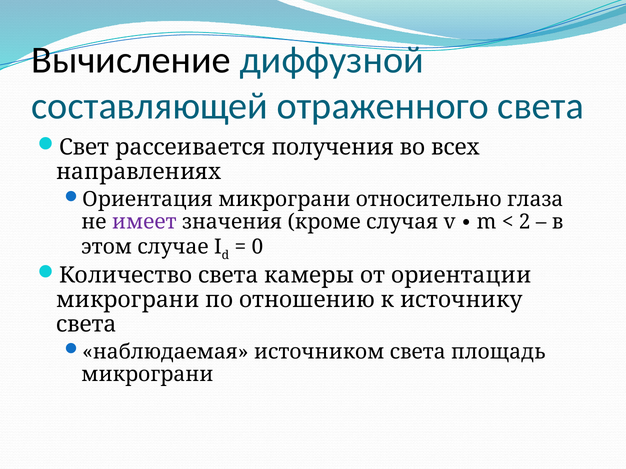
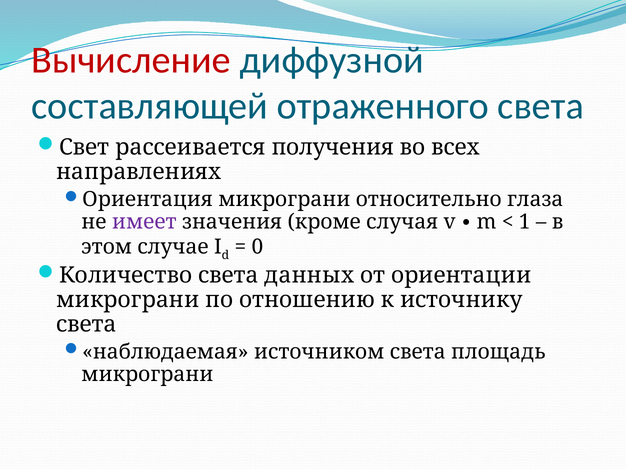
Вычисление colour: black -> red (131, 60)
2: 2 -> 1 (525, 222)
камеры: камеры -> данных (309, 276)
